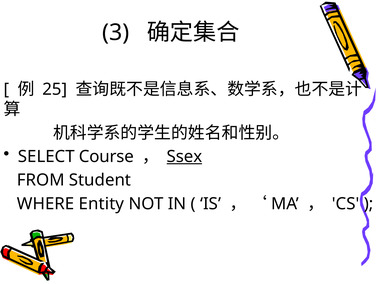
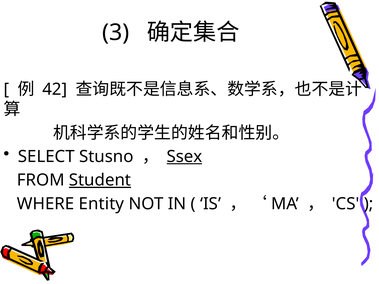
25: 25 -> 42 (55, 89)
Course: Course -> Stusno (106, 157)
Student underline: none -> present (100, 180)
